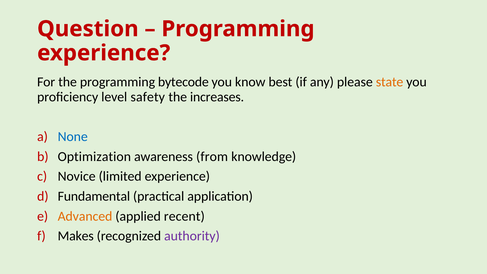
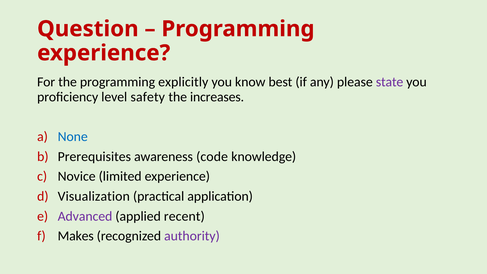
bytecode: bytecode -> explicitly (183, 82)
state colour: orange -> purple (390, 82)
Optimization: Optimization -> Prerequisites (94, 157)
from: from -> code (212, 157)
Fundamental: Fundamental -> Visualization (94, 196)
Advanced colour: orange -> purple (85, 216)
